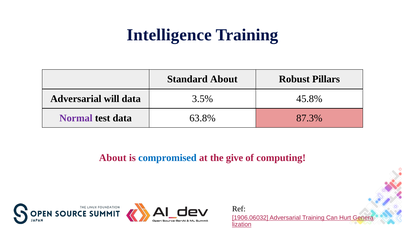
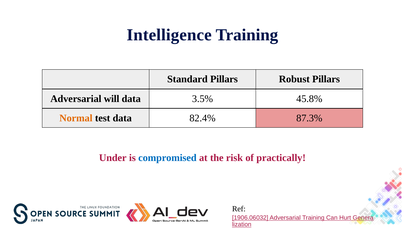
Standard About: About -> Pillars (224, 79)
Normal colour: purple -> orange (76, 118)
63.8%: 63.8% -> 82.4% (202, 118)
About: About -> Under (113, 158)
give: give -> risk (234, 158)
computing: computing -> practically (281, 158)
